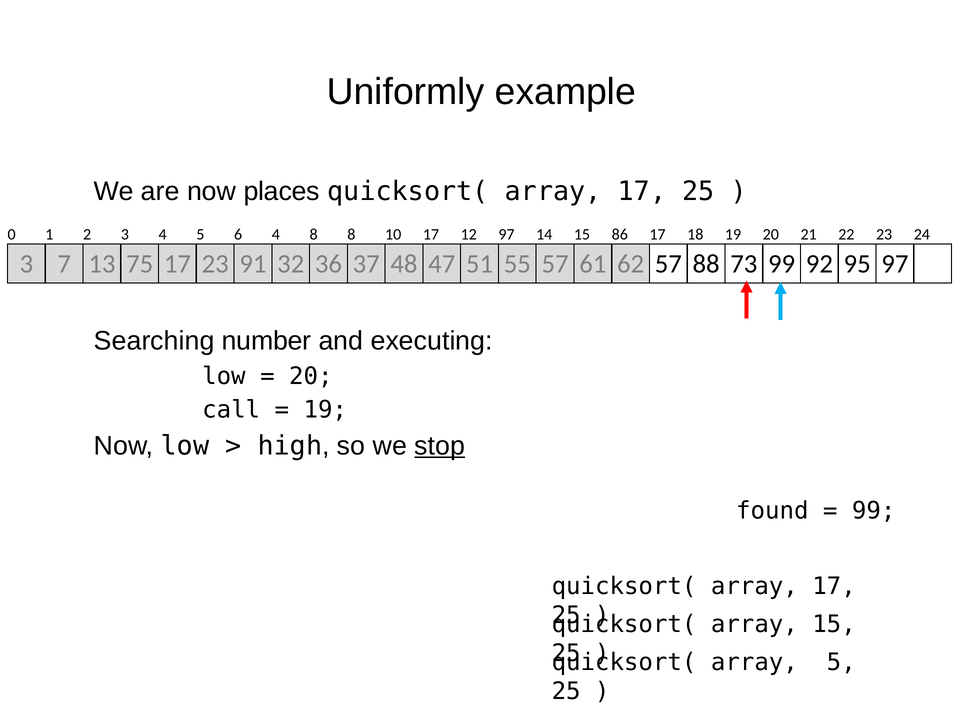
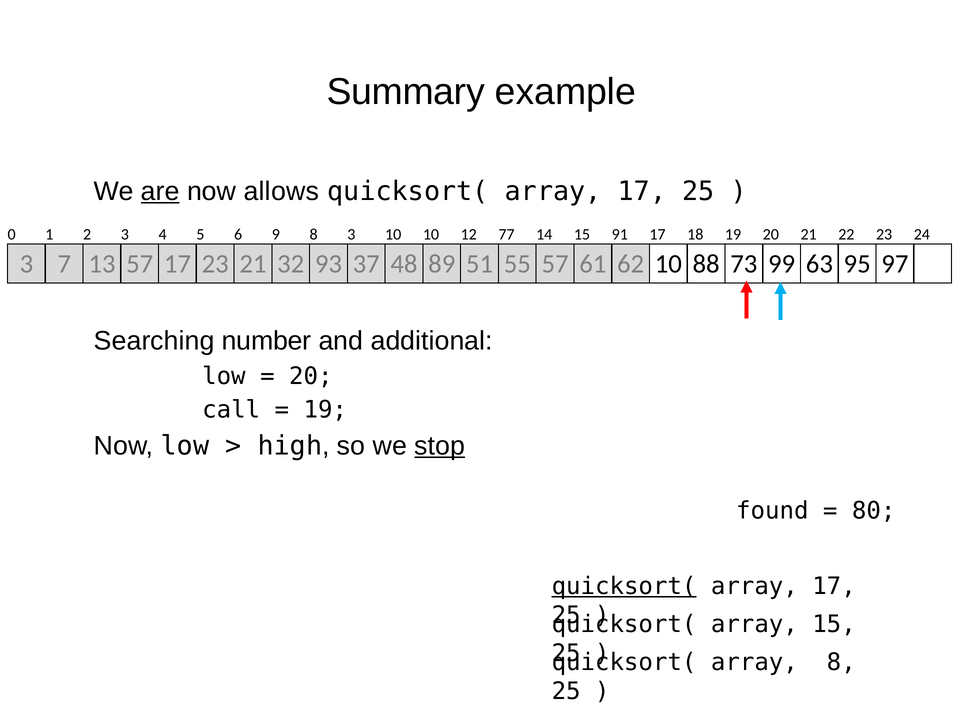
Uniformly: Uniformly -> Summary (406, 92)
are underline: none -> present (160, 191)
places: places -> allows (281, 191)
6 4: 4 -> 9 (276, 235)
8 8: 8 -> 3 (351, 235)
10 17: 17 -> 10 (431, 235)
12 97: 97 -> 77 (507, 235)
86: 86 -> 91 (620, 235)
13 75: 75 -> 57 (140, 264)
23 91: 91 -> 21 (253, 264)
36: 36 -> 93 (328, 264)
47: 47 -> 89 (442, 264)
62 57: 57 -> 10 (668, 264)
92: 92 -> 63 (819, 264)
executing: executing -> additional (432, 341)
99: 99 -> 80 (874, 511)
quicksort( underline: none -> present (624, 587)
array 5: 5 -> 8 (841, 663)
